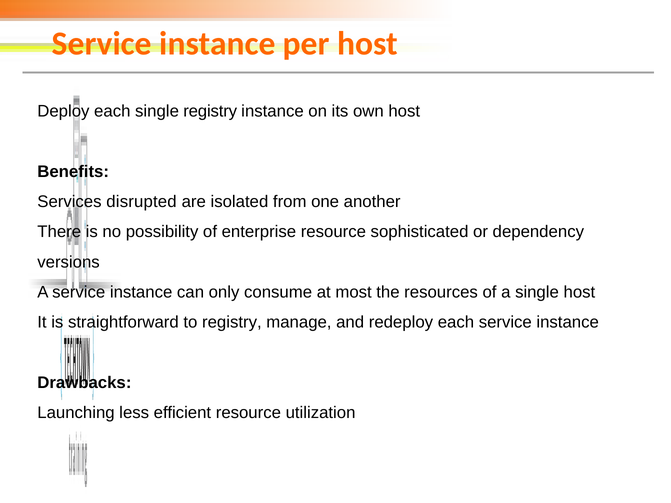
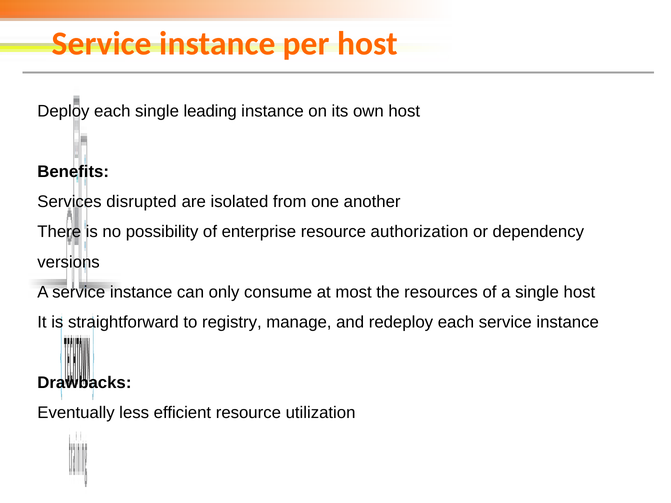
single registry: registry -> leading (210, 111)
sophisticated: sophisticated -> authorization (419, 232)
Launching: Launching -> Eventually (76, 413)
